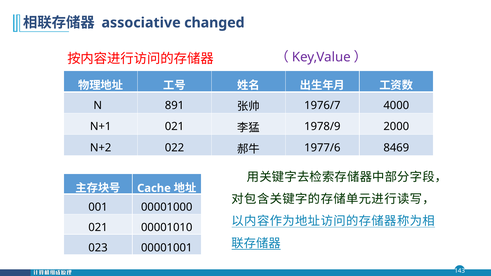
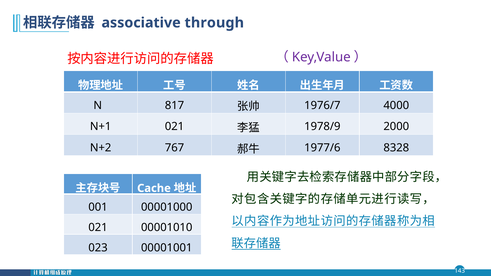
changed: changed -> through (214, 23)
891: 891 -> 817 (175, 105)
022: 022 -> 767 (175, 148)
8469: 8469 -> 8328 (396, 148)
